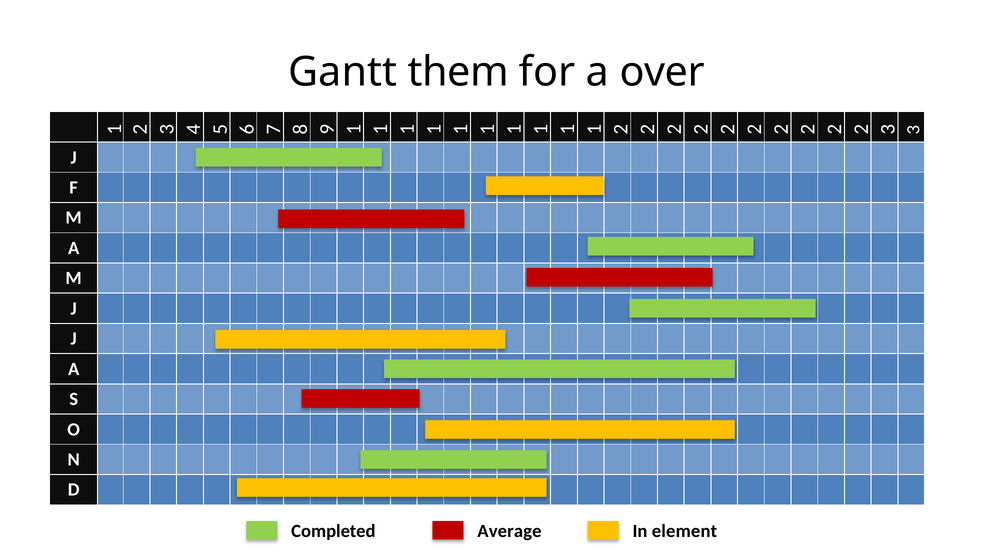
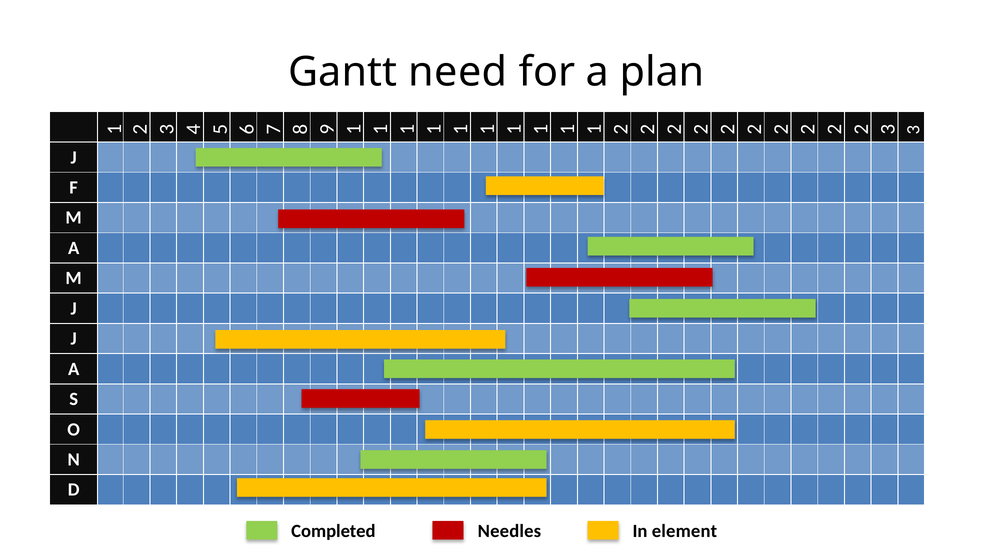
them: them -> need (458, 72)
over: over -> plan (662, 72)
Average: Average -> Needles (509, 530)
